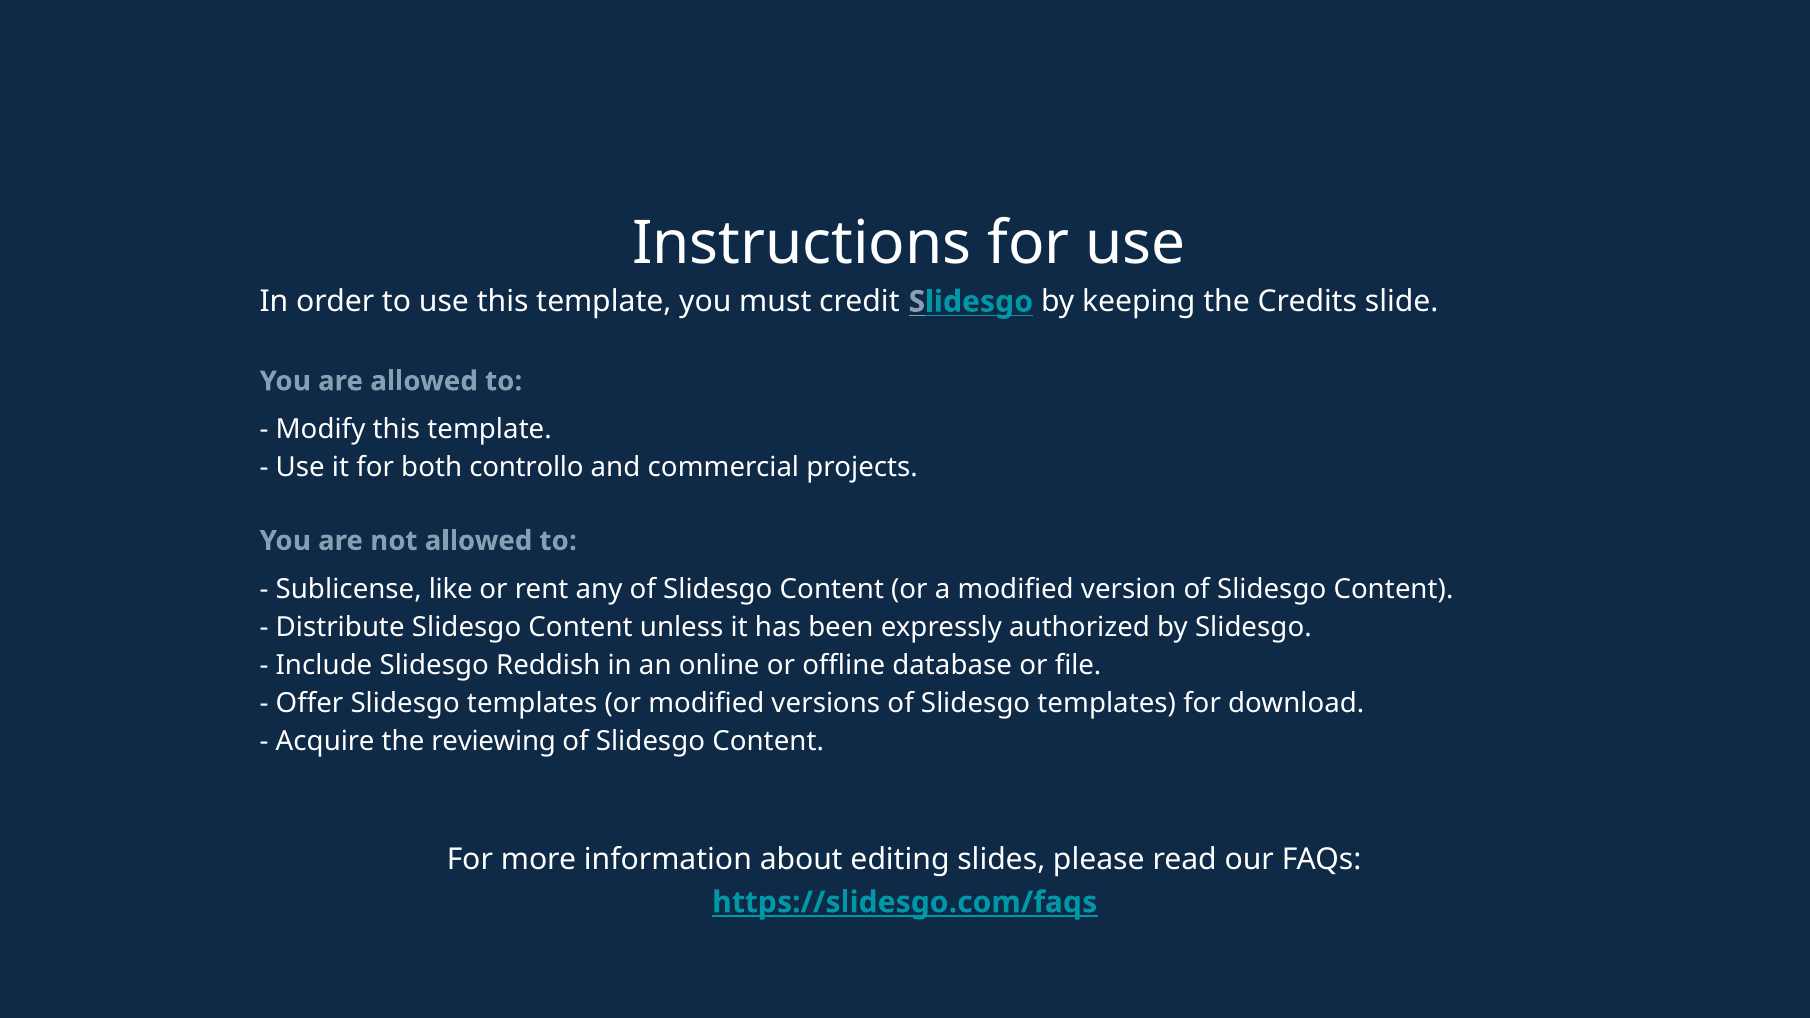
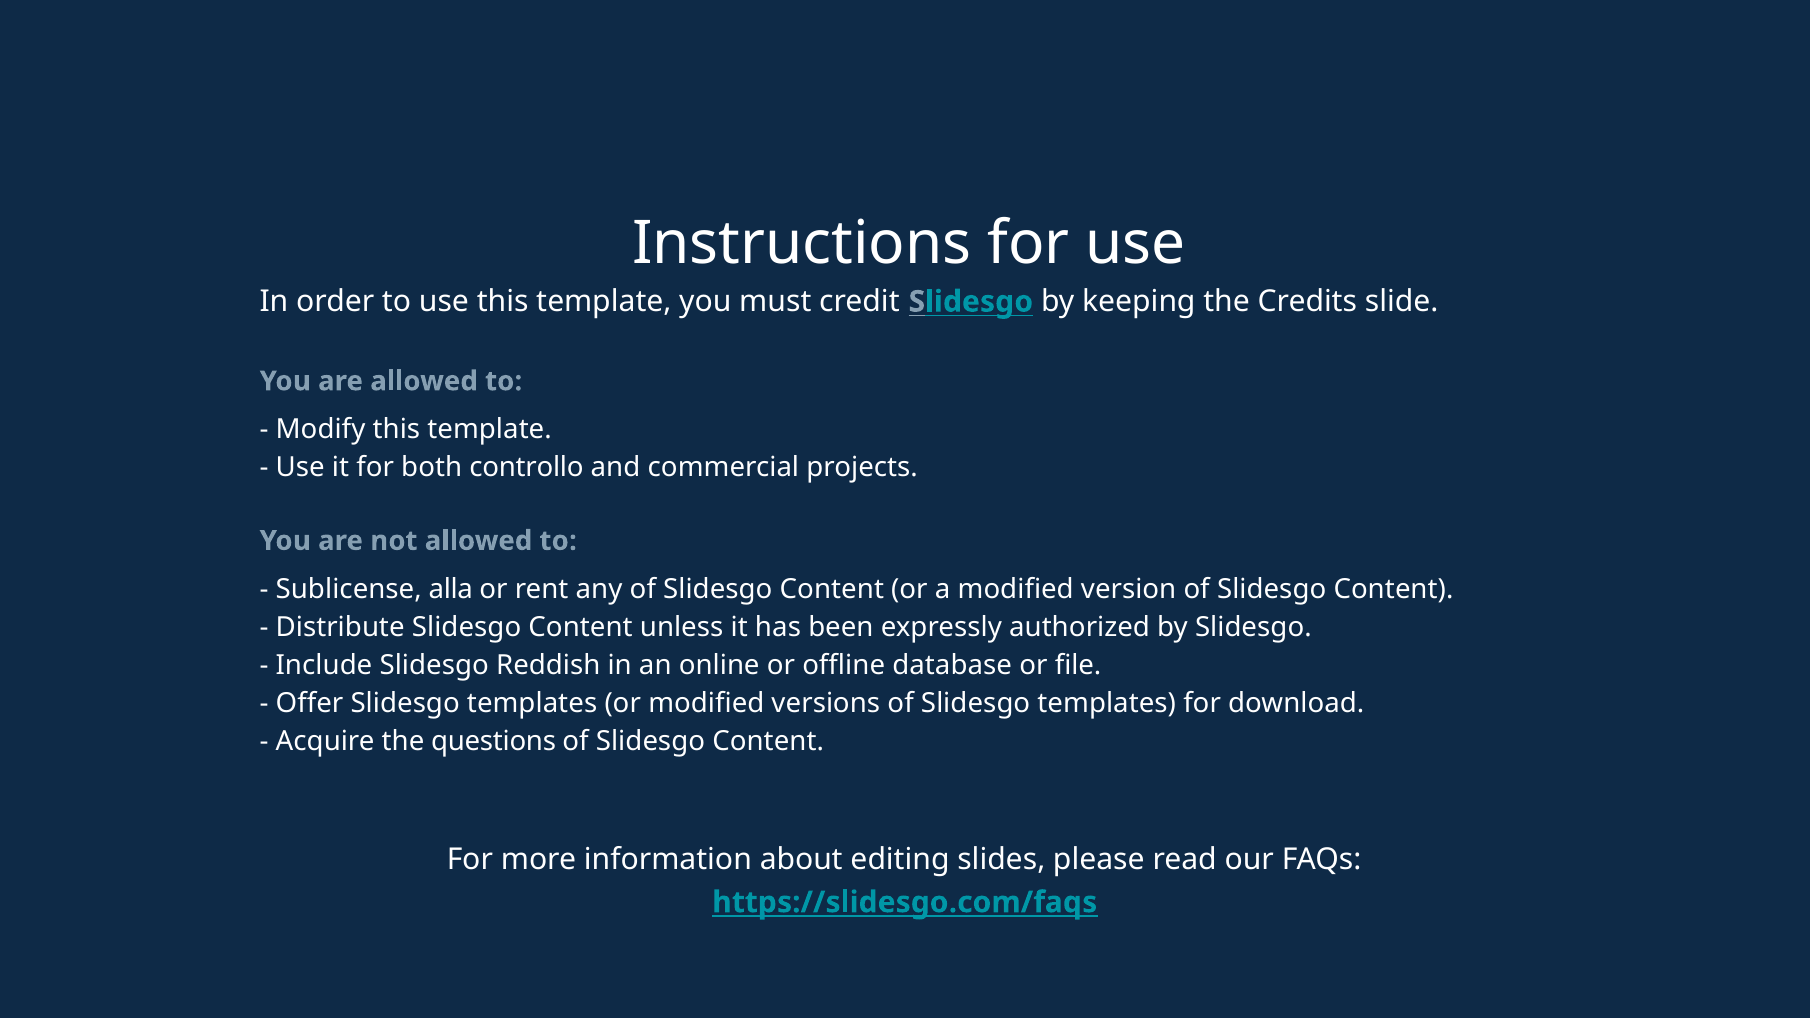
like: like -> alla (451, 589)
reviewing: reviewing -> questions (494, 742)
